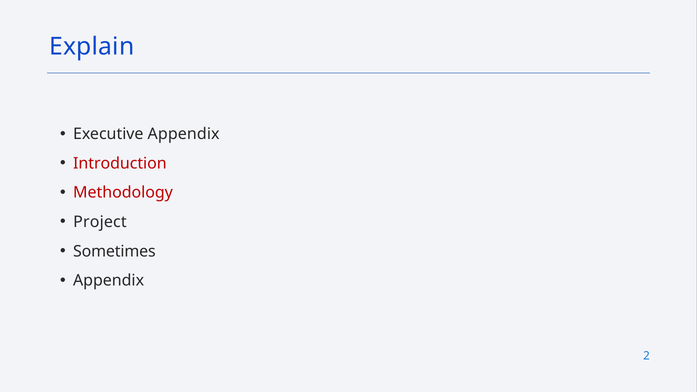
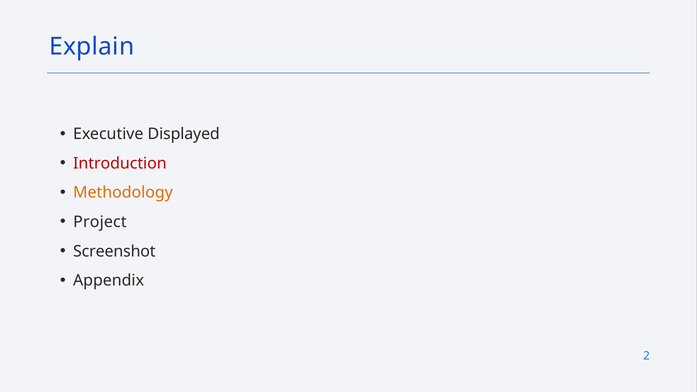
Executive Appendix: Appendix -> Displayed (184, 134)
Methodology colour: red -> orange (123, 193)
Sometimes: Sometimes -> Screenshot (114, 251)
